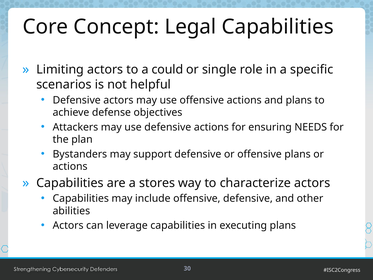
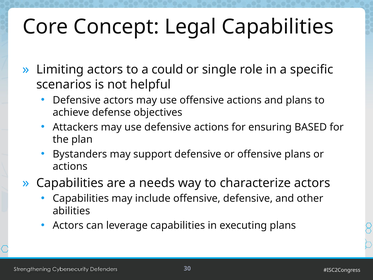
NEEDS: NEEDS -> BASED (311, 127)
stores: stores -> needs (157, 183)
